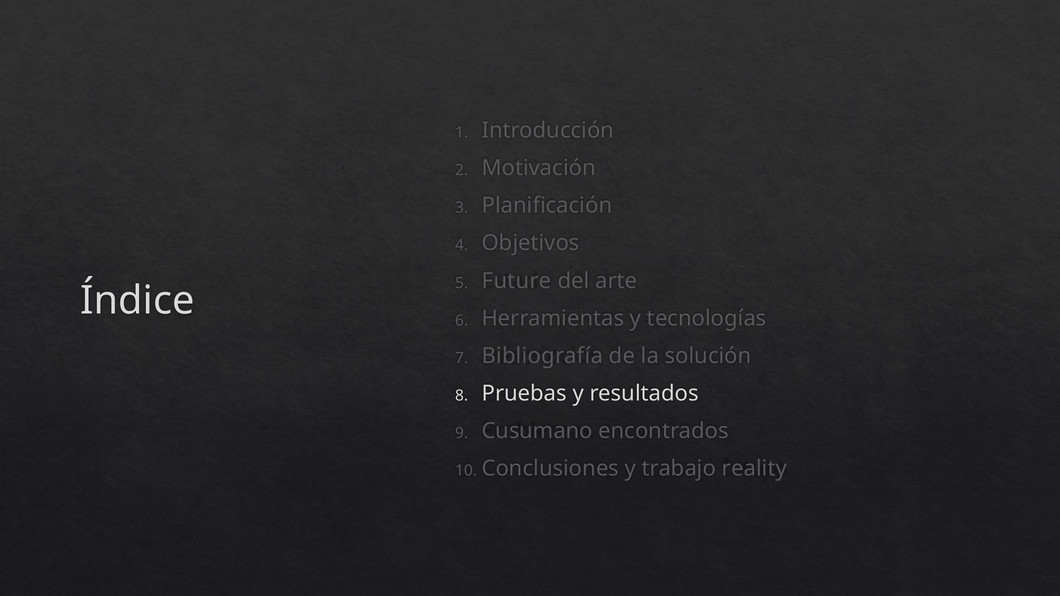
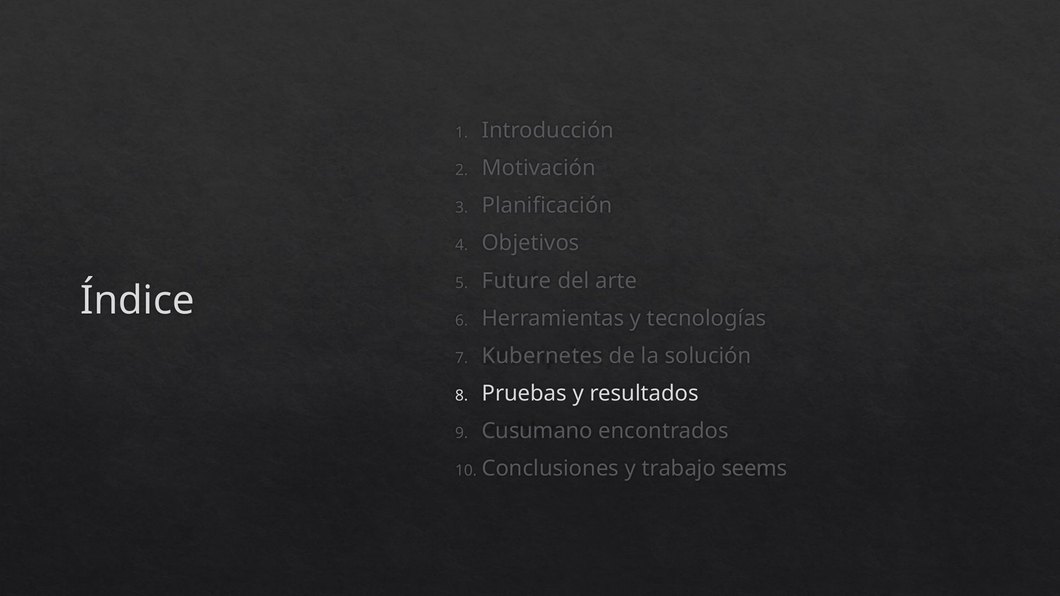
Bibliografía: Bibliografía -> Kubernetes (542, 356)
reality: reality -> seems (754, 469)
